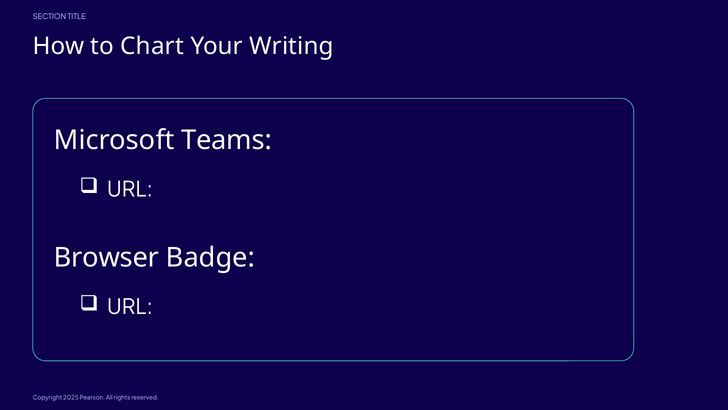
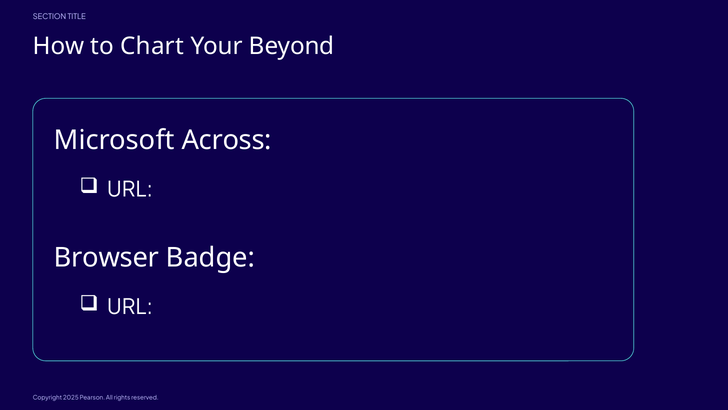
Writing: Writing -> Beyond (292, 46)
Teams: Teams -> Across (227, 140)
